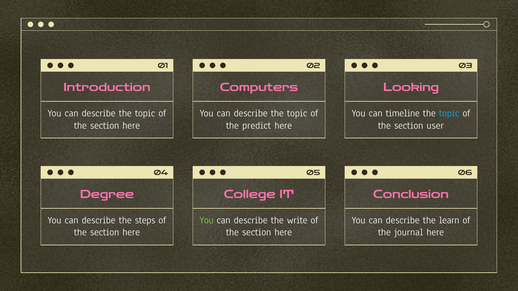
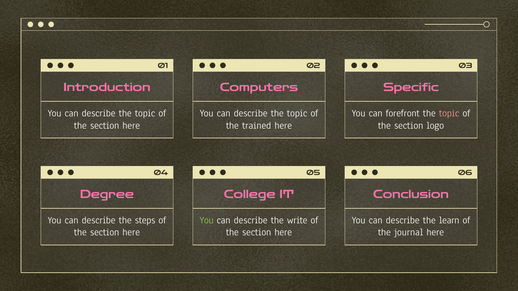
Looking: Looking -> Specific (411, 87)
timeline: timeline -> forefront (403, 113)
topic colour: light blue -> pink (449, 113)
predict: predict -> trained (257, 126)
user: user -> logo (435, 126)
